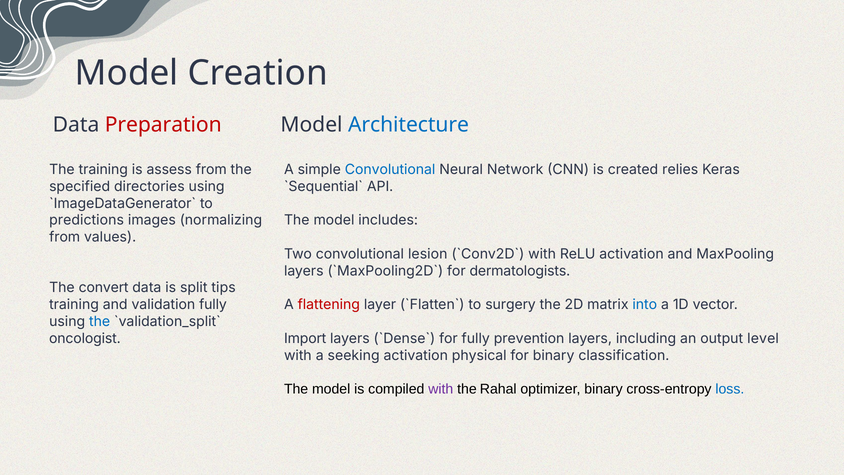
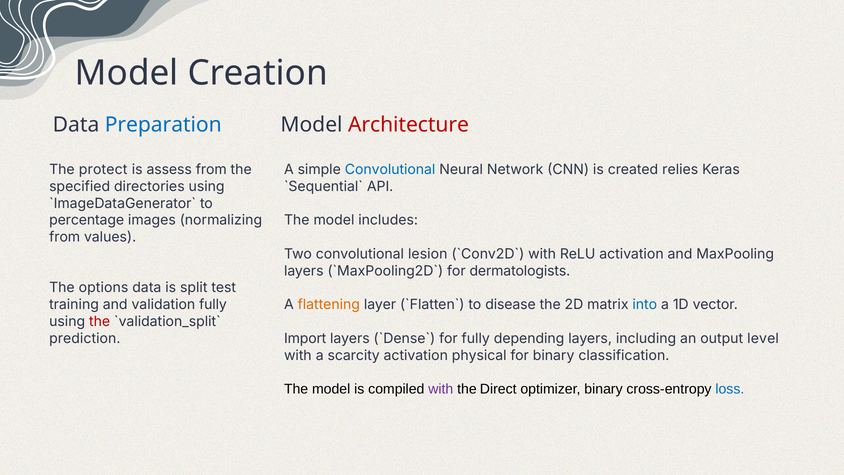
Preparation colour: red -> blue (163, 125)
Architecture colour: blue -> red (408, 125)
The training: training -> protect (103, 170)
predictions: predictions -> percentage (87, 220)
convert: convert -> options (103, 288)
tips: tips -> test (224, 288)
flattening colour: red -> orange (329, 305)
surgery: surgery -> disease (511, 305)
the colour: blue -> red (100, 321)
oncologist: oncologist -> prediction (85, 338)
prevention: prevention -> depending (529, 338)
seeking: seeking -> scarcity (354, 355)
Rahal: Rahal -> Direct (498, 389)
